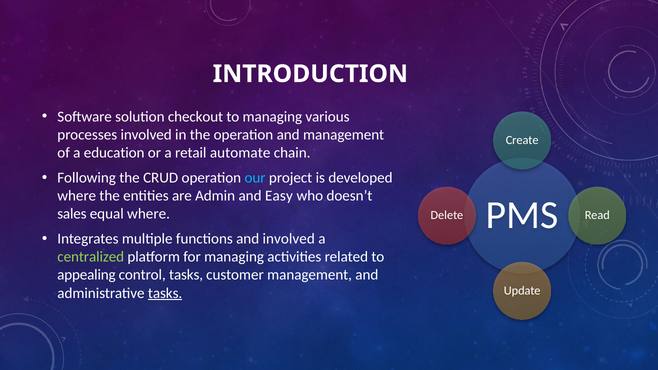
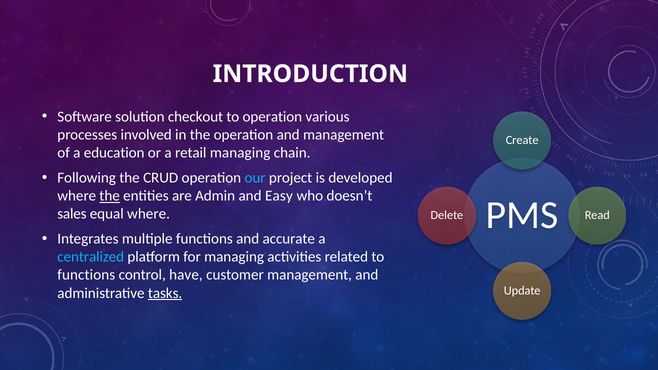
to managing: managing -> operation (272, 117)
retail automate: automate -> managing (240, 153)
the underline: none -> present (110, 196)
and involved: involved -> accurate (289, 239)
centralized colour: light green -> light blue (91, 257)
appealing: appealing -> functions (86, 275)
control tasks: tasks -> have (186, 275)
